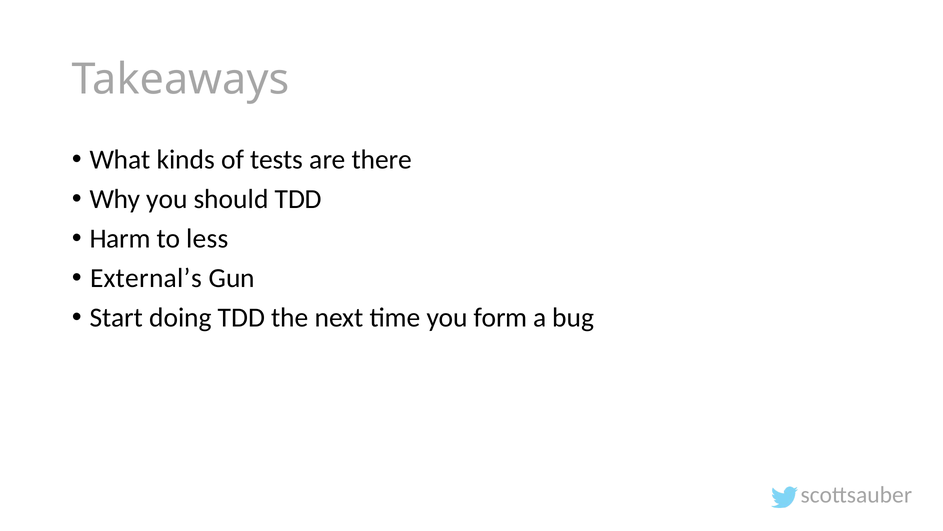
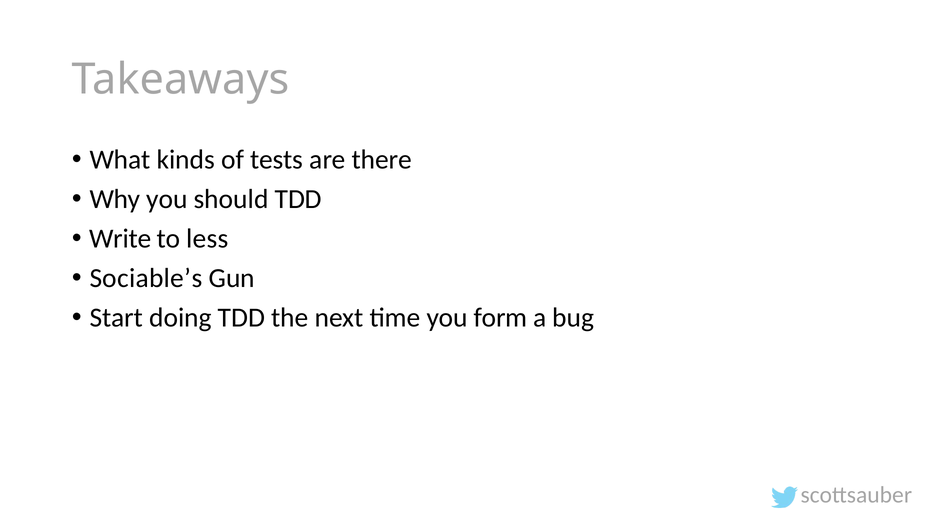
Harm: Harm -> Write (120, 238)
External’s: External’s -> Sociable’s (146, 278)
